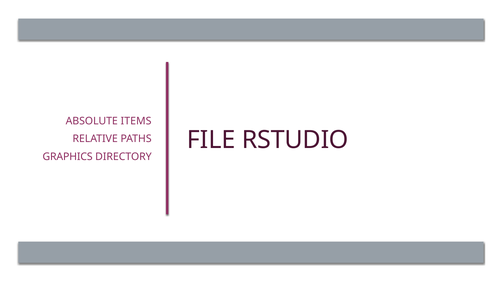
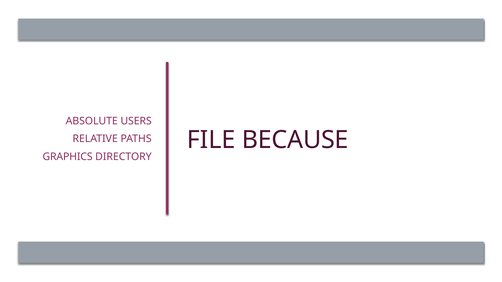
ITEMS: ITEMS -> USERS (136, 121)
RSTUDIO: RSTUDIO -> BECAUSE (295, 140)
